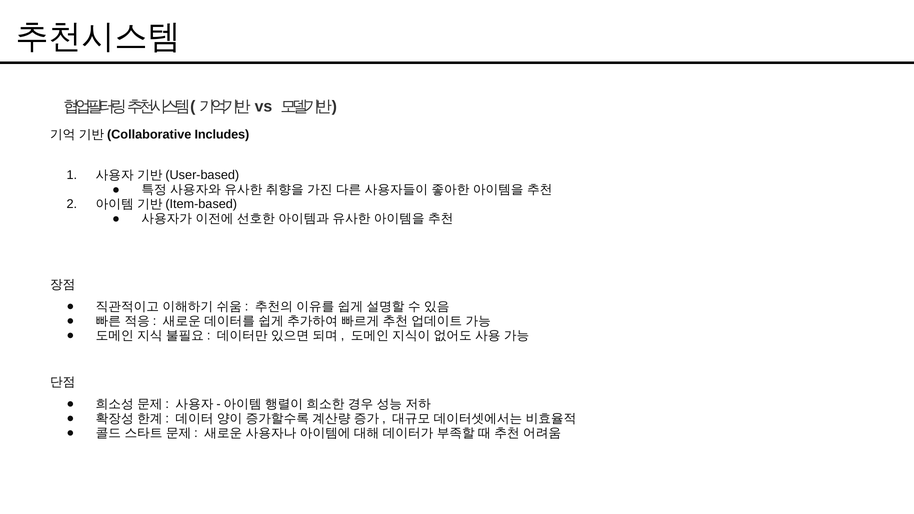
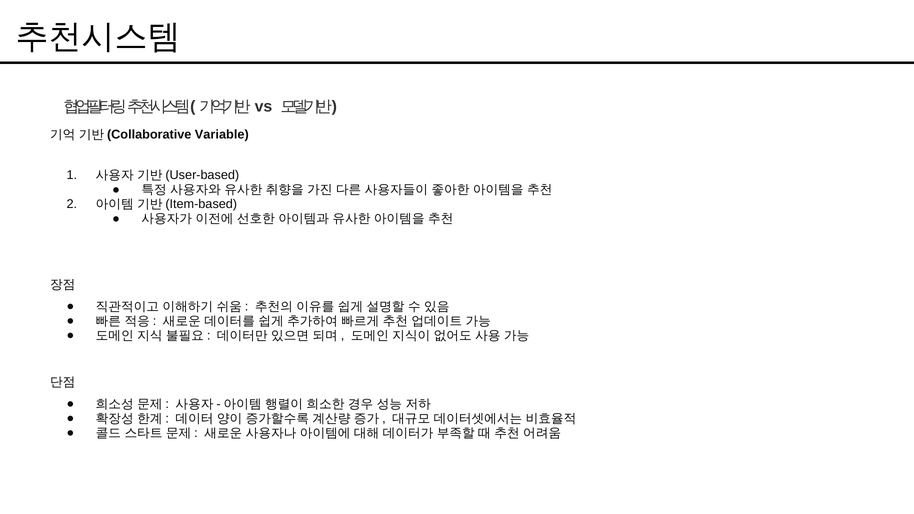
Includes: Includes -> Variable (222, 135)
